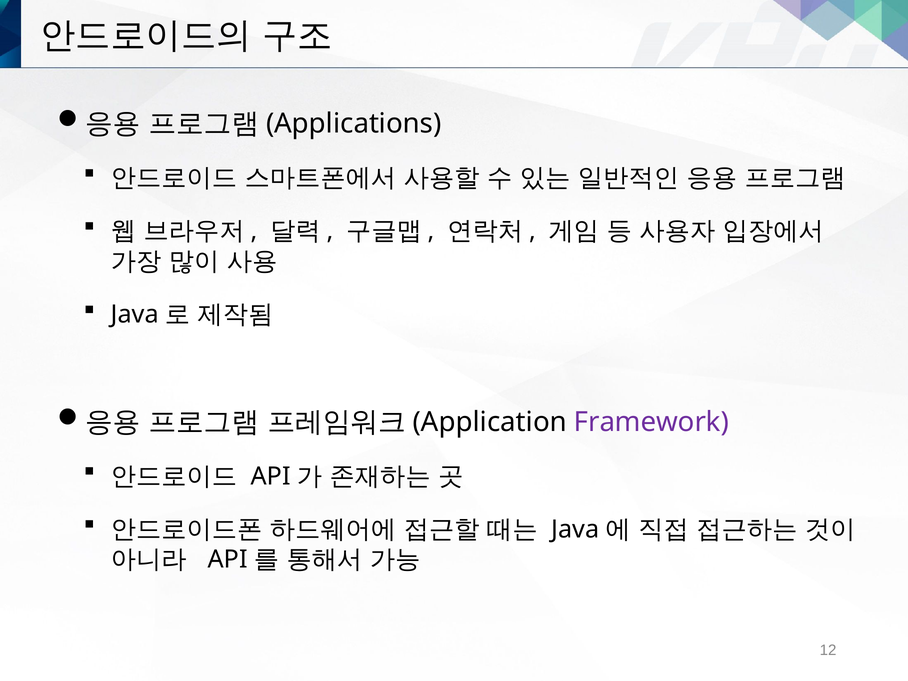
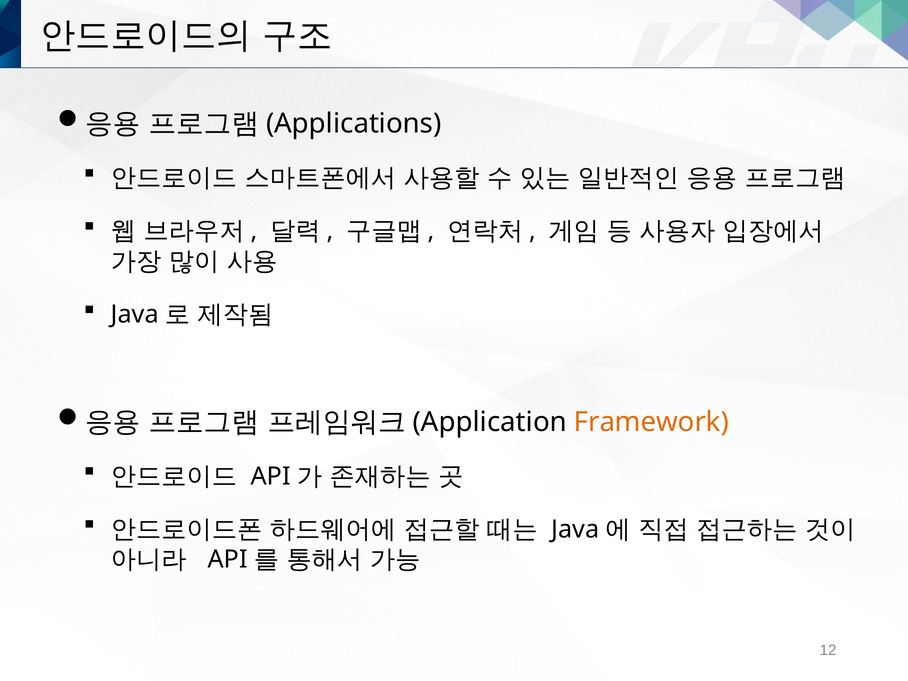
Framework colour: purple -> orange (651, 422)
